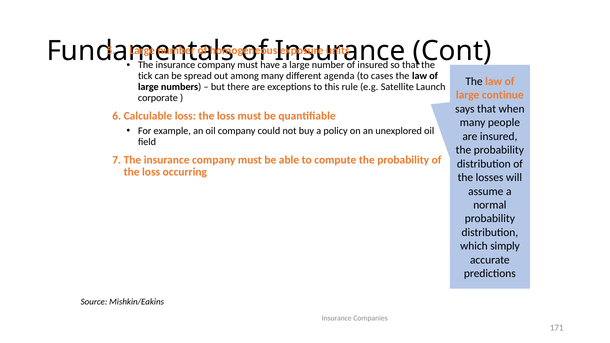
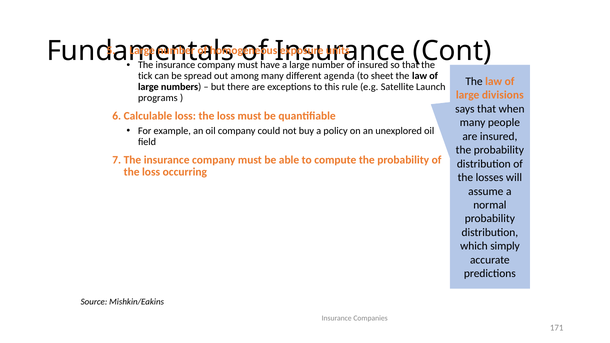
cases: cases -> sheet (382, 76)
continue: continue -> divisions (503, 95)
corporate: corporate -> programs (158, 98)
